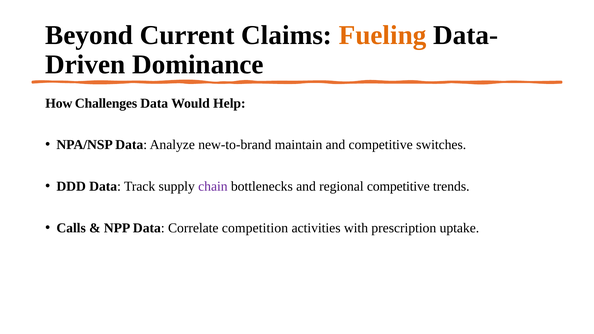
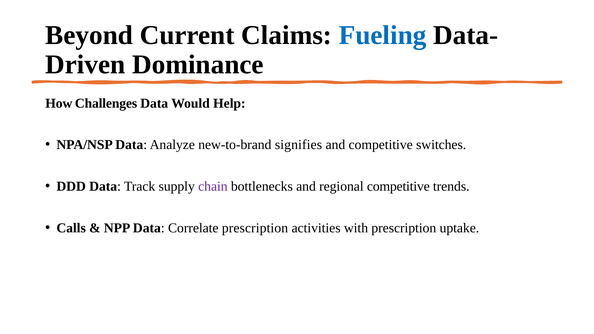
Fueling colour: orange -> blue (383, 35)
maintain: maintain -> signifies (298, 145)
Correlate competition: competition -> prescription (255, 228)
